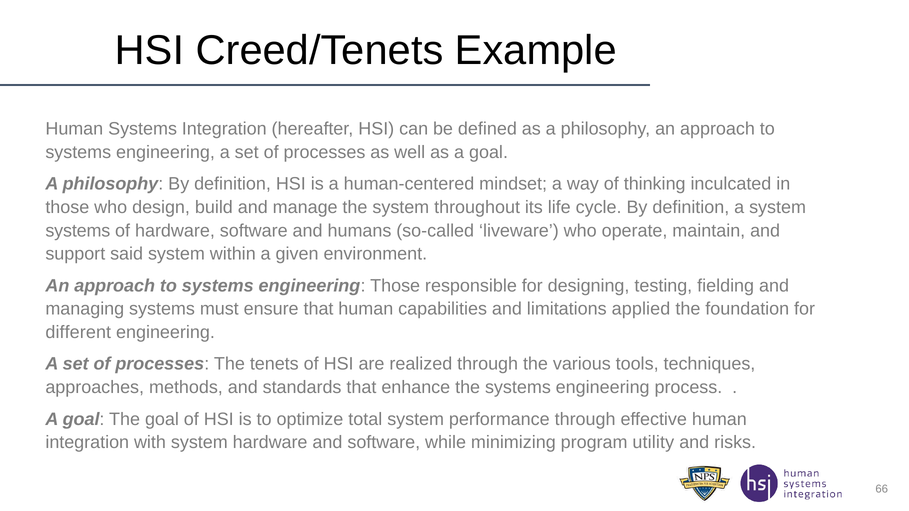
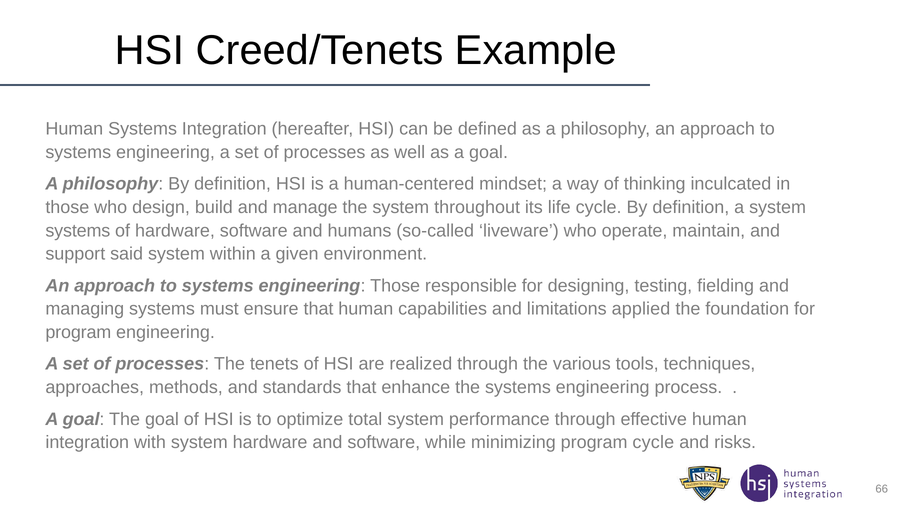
different: different -> program (78, 332)
program utility: utility -> cycle (653, 443)
